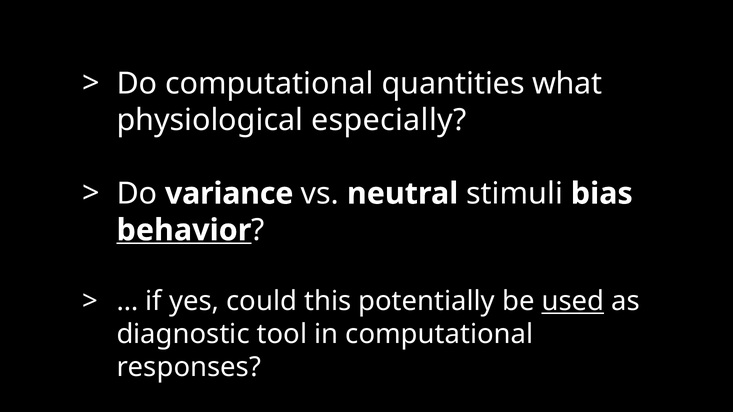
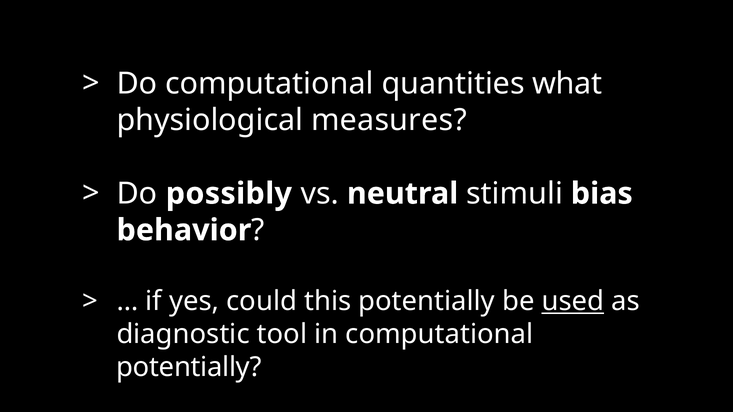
especially: especially -> measures (389, 120)
variance: variance -> possibly (229, 194)
behavior underline: present -> none (184, 230)
responses: responses -> potentially (189, 368)
